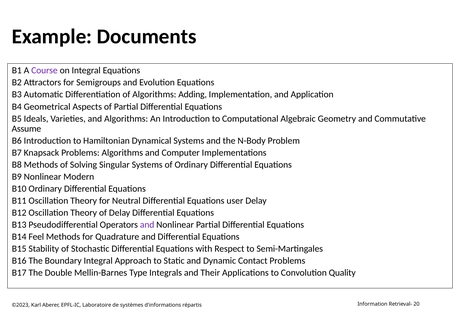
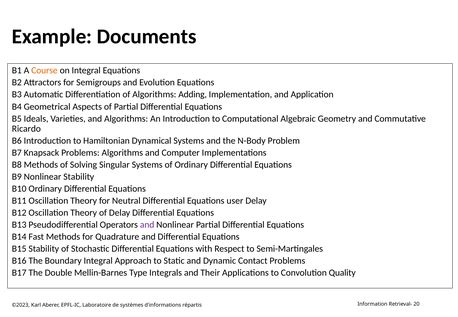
Course colour: purple -> orange (44, 71)
Assume: Assume -> Ricardo (26, 129)
Nonlinear Modern: Modern -> Stability (79, 177)
Feel: Feel -> Fast (36, 237)
